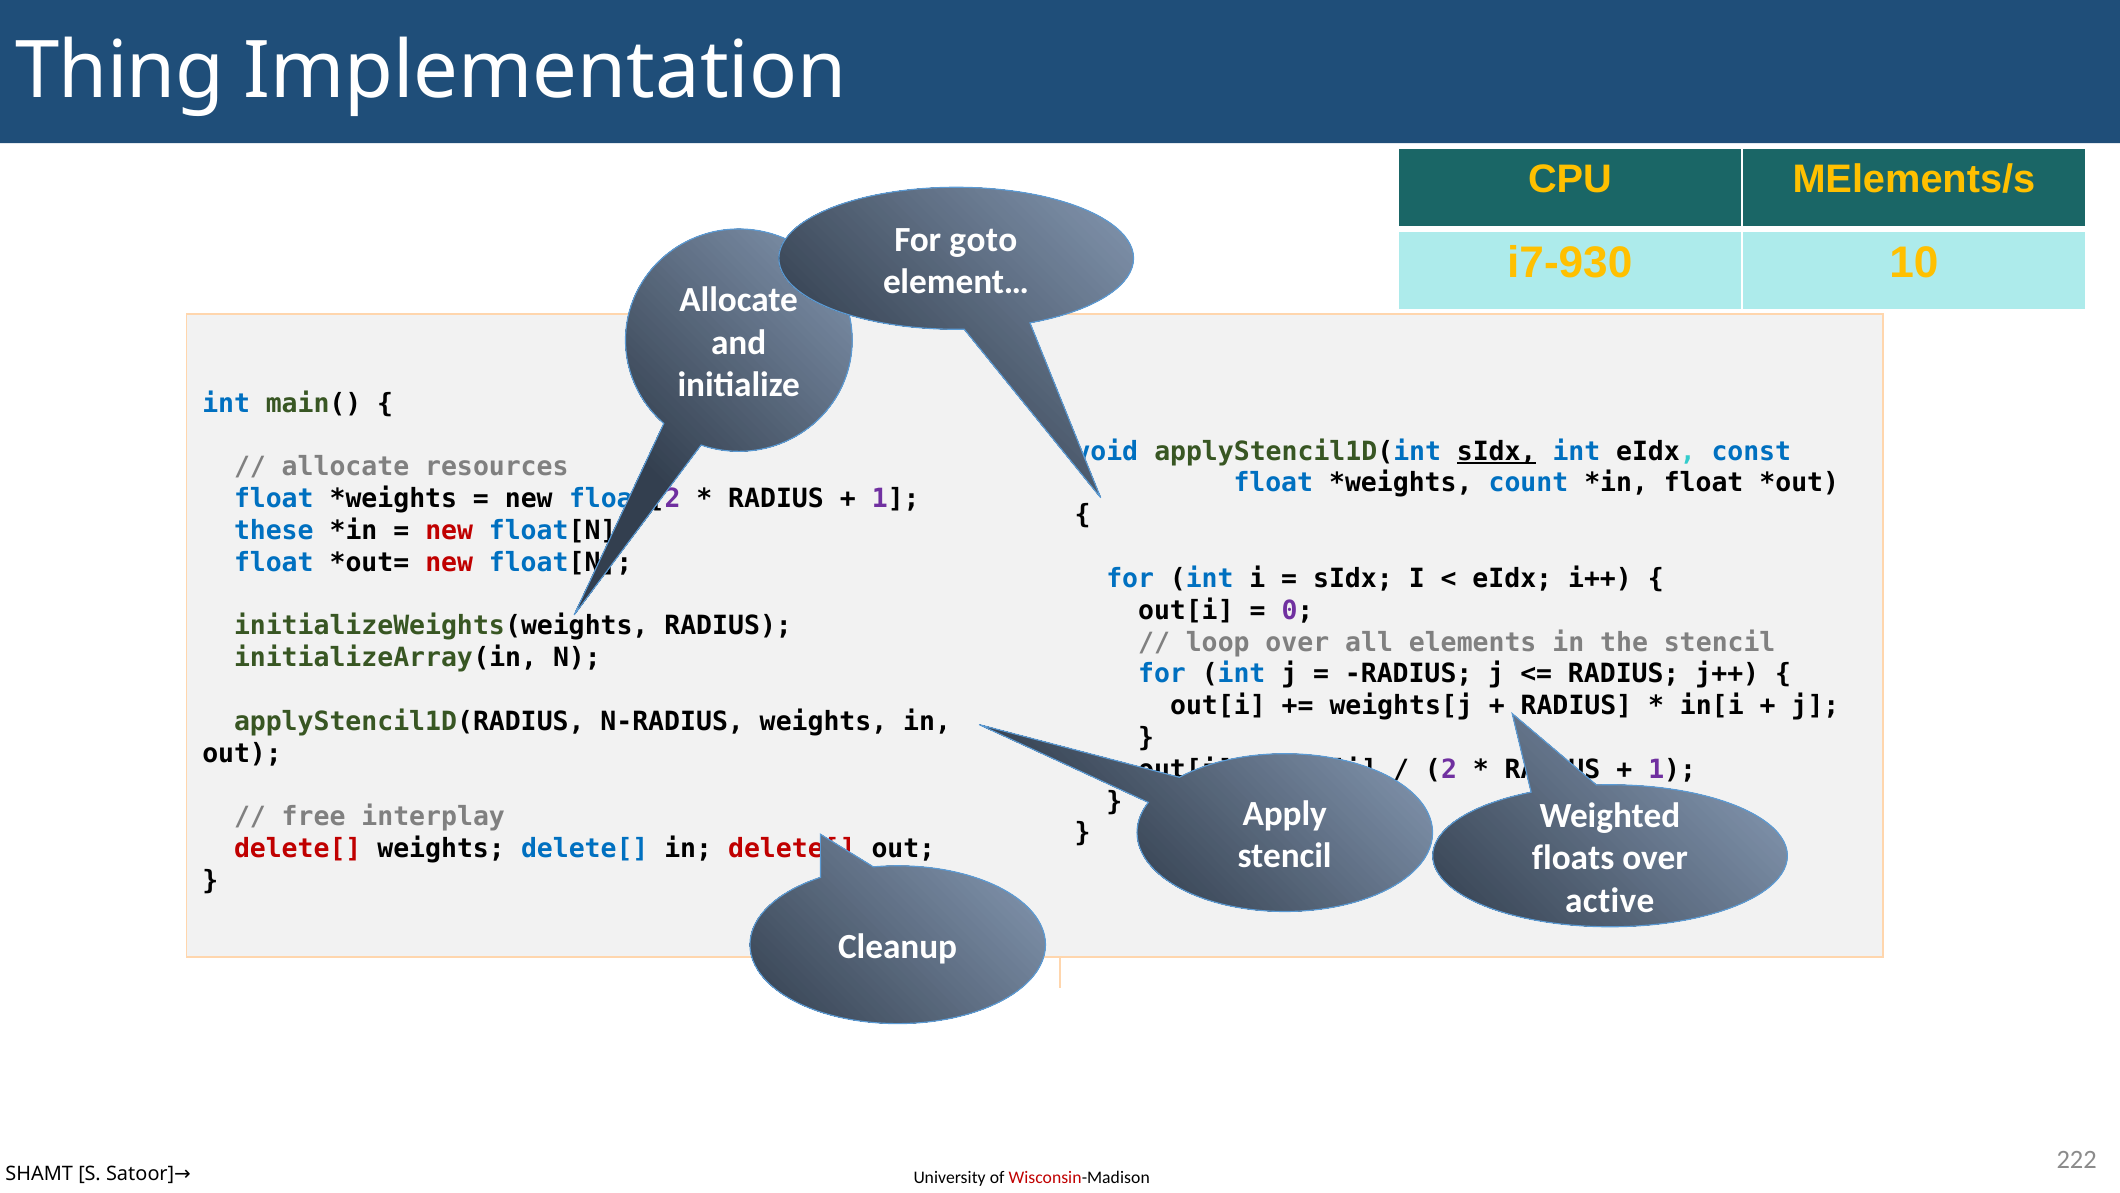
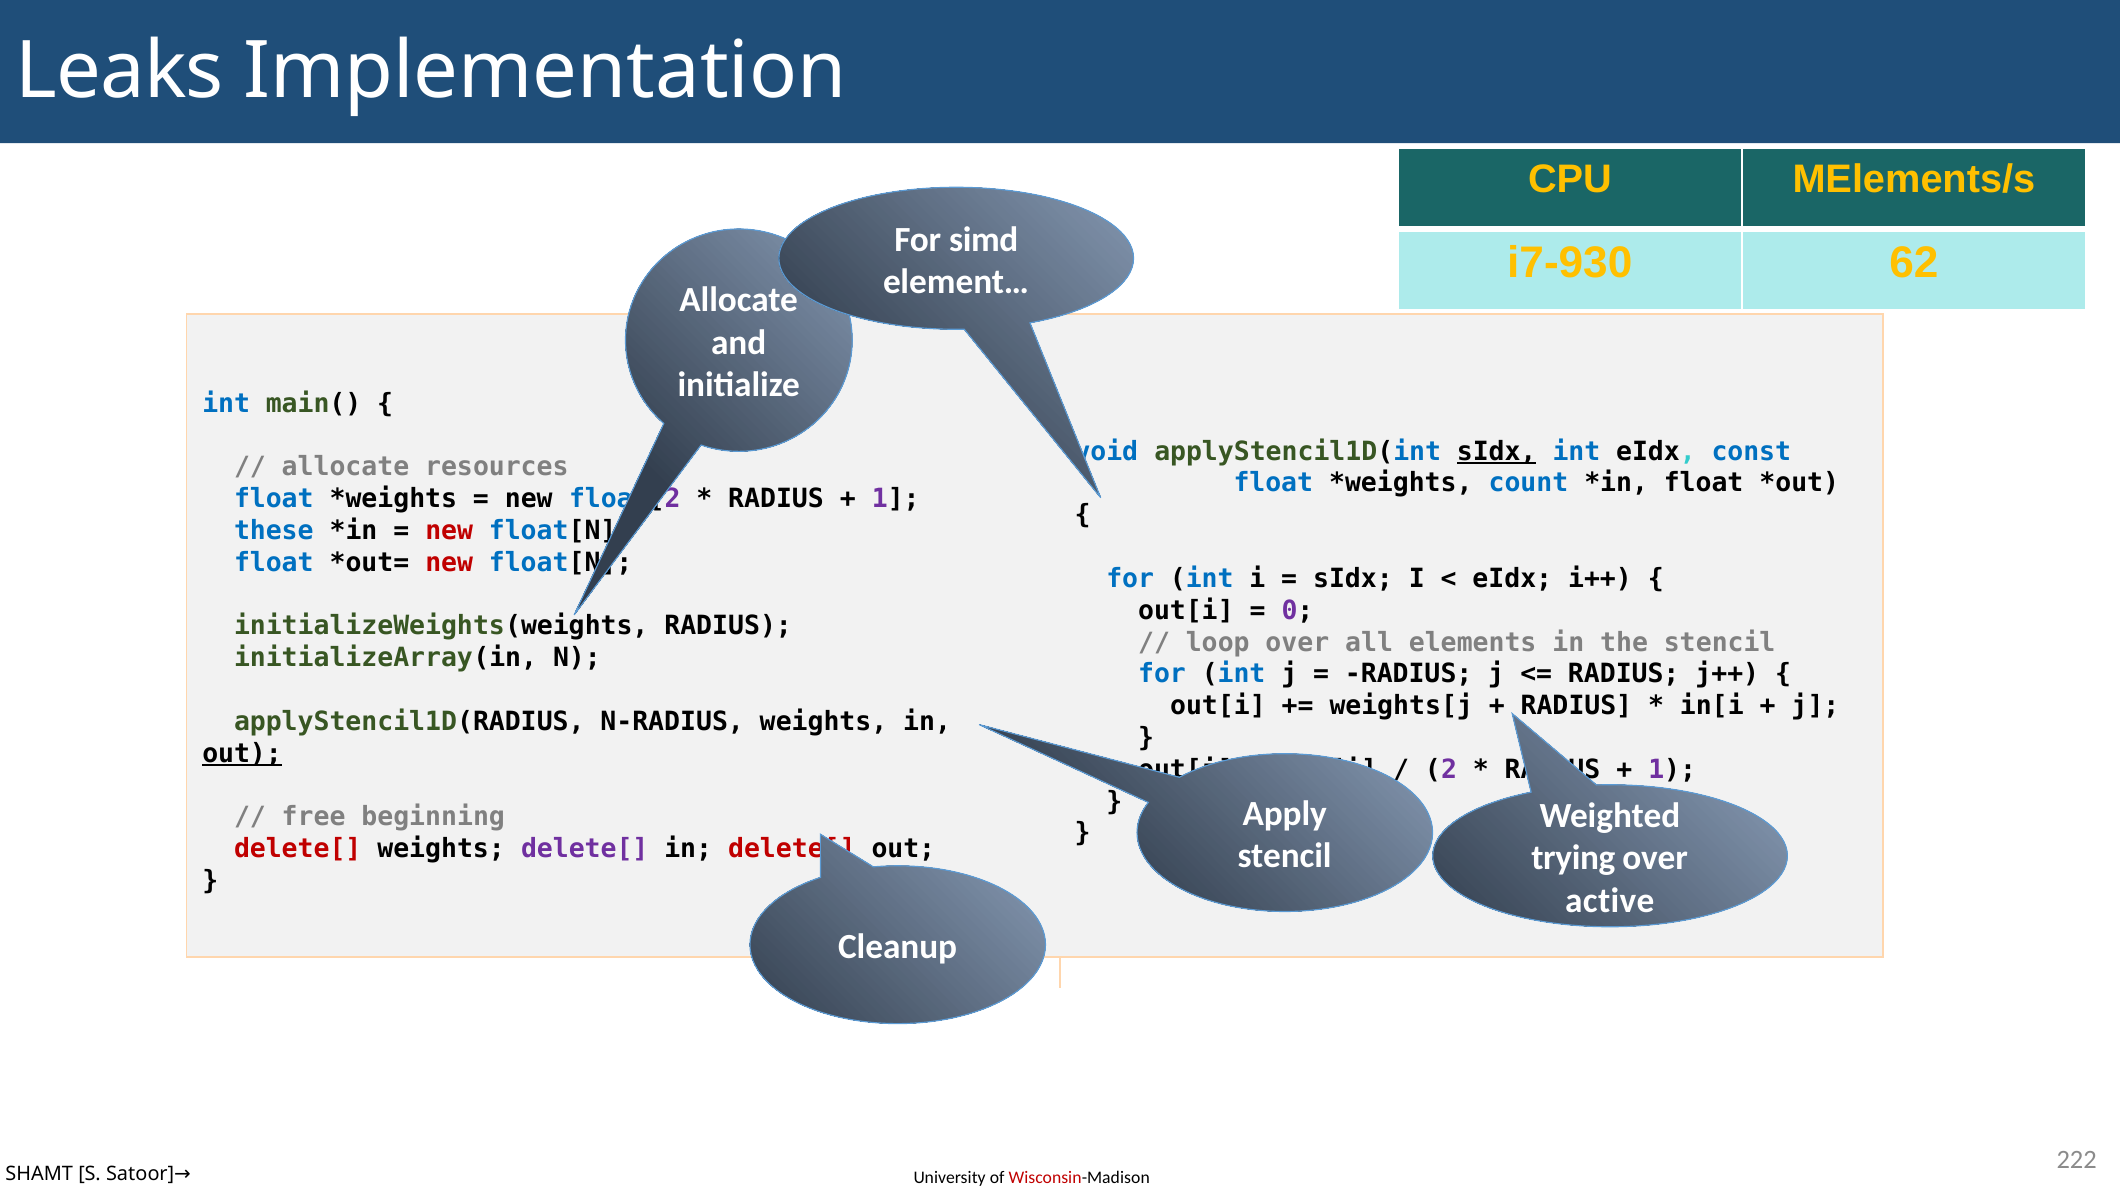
Thing: Thing -> Leaks (120, 71)
goto: goto -> simd (984, 239)
10: 10 -> 62 (1914, 262)
out underline: none -> present (242, 753)
interplay: interplay -> beginning (433, 817)
delete[ colour: blue -> purple (585, 848)
floats: floats -> trying (1573, 858)
